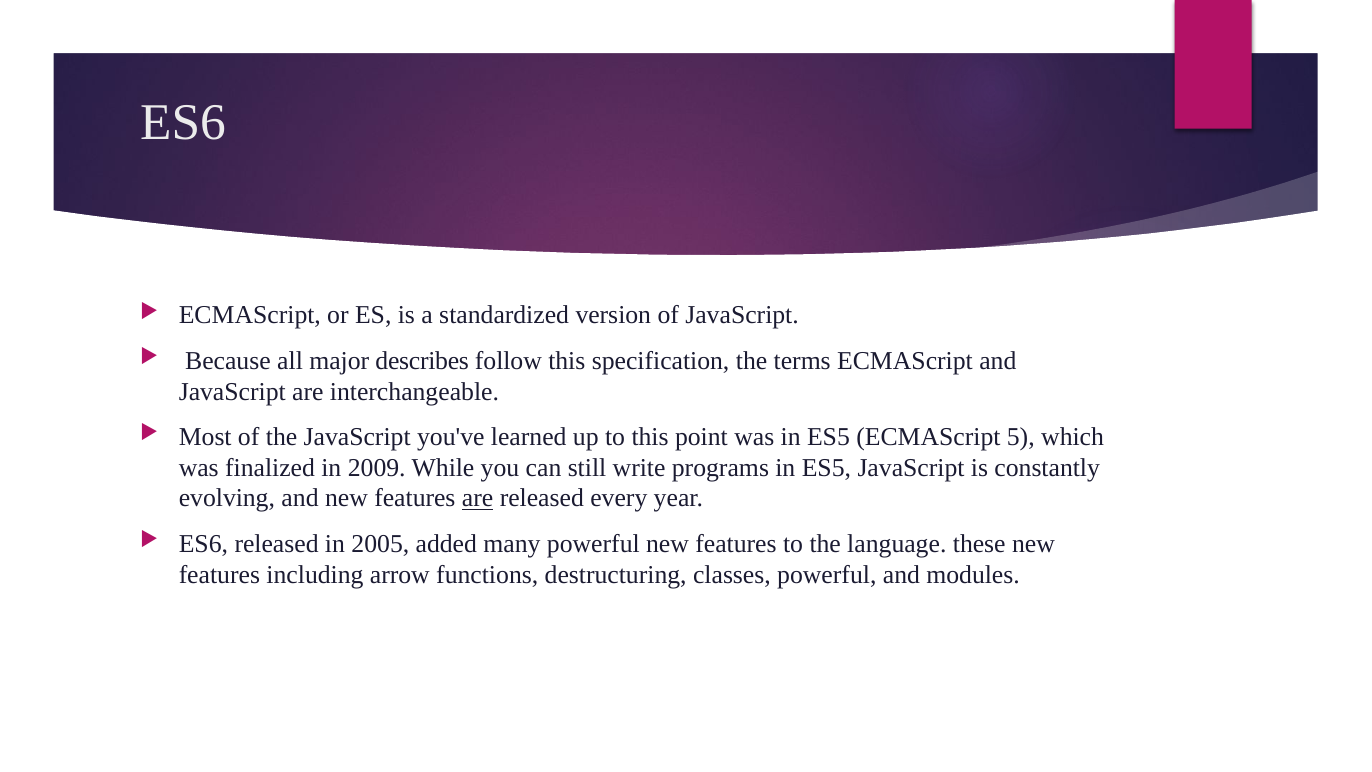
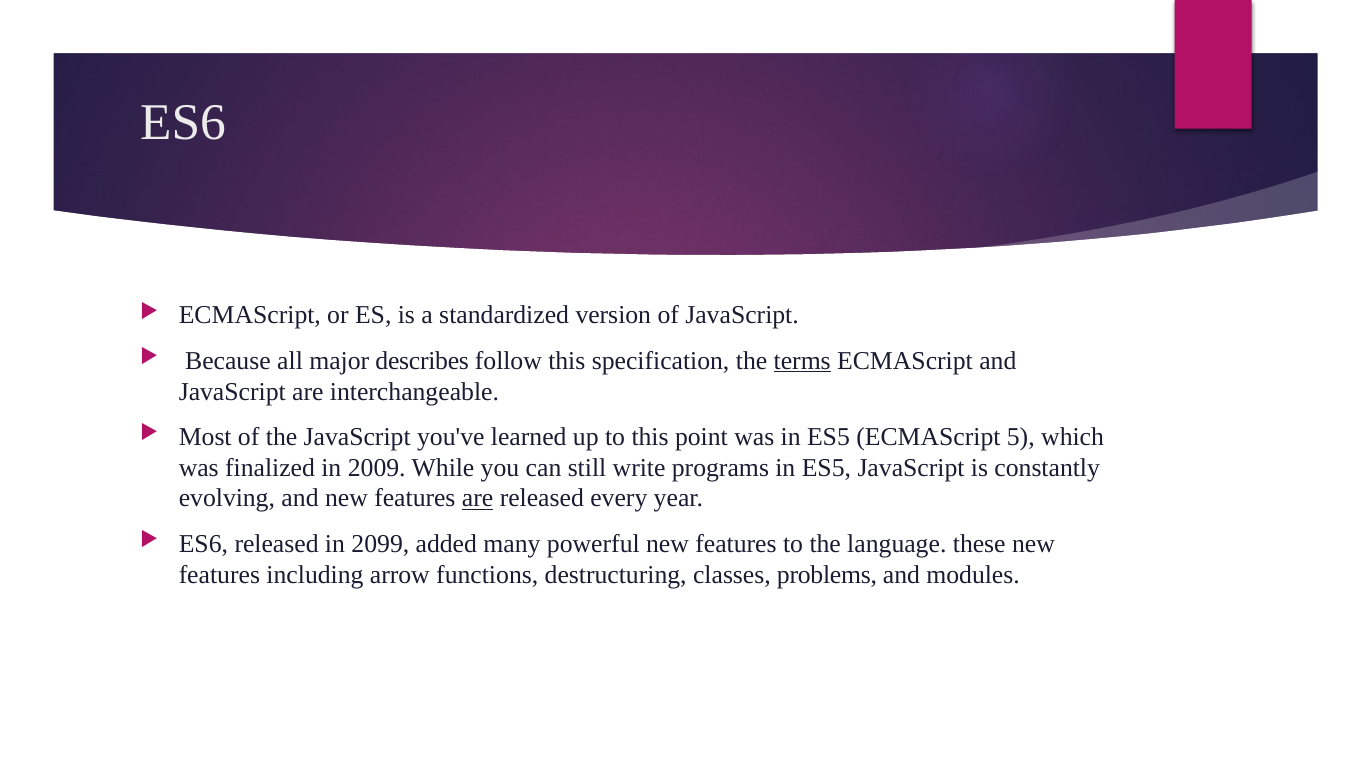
terms underline: none -> present (802, 361)
2005: 2005 -> 2099 (380, 543)
classes powerful: powerful -> problems (827, 574)
